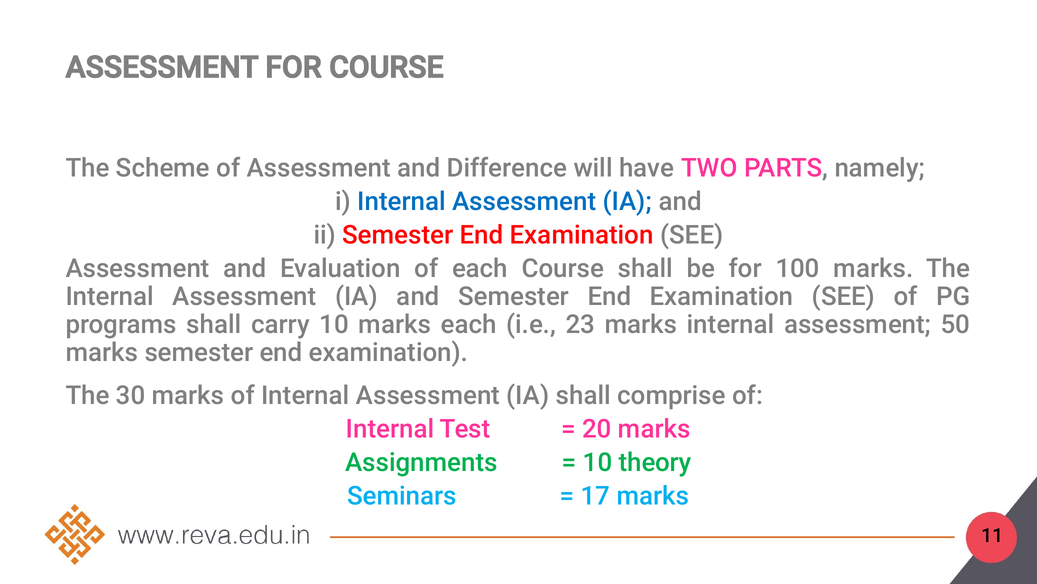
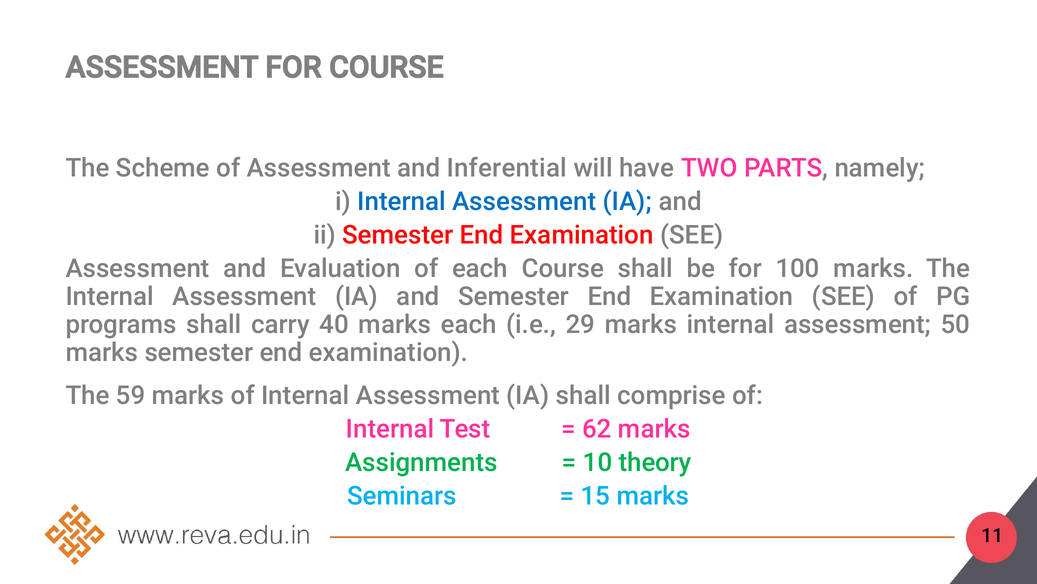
Difference: Difference -> Inferential (507, 168)
carry 10: 10 -> 40 (334, 324)
23: 23 -> 29 (580, 324)
30: 30 -> 59 (131, 395)
20: 20 -> 62 (597, 429)
17: 17 -> 15 (595, 495)
